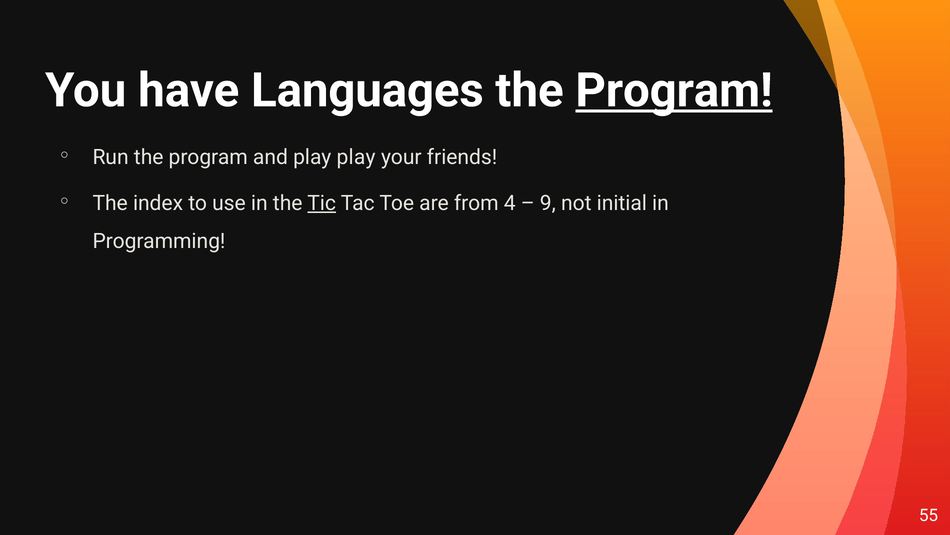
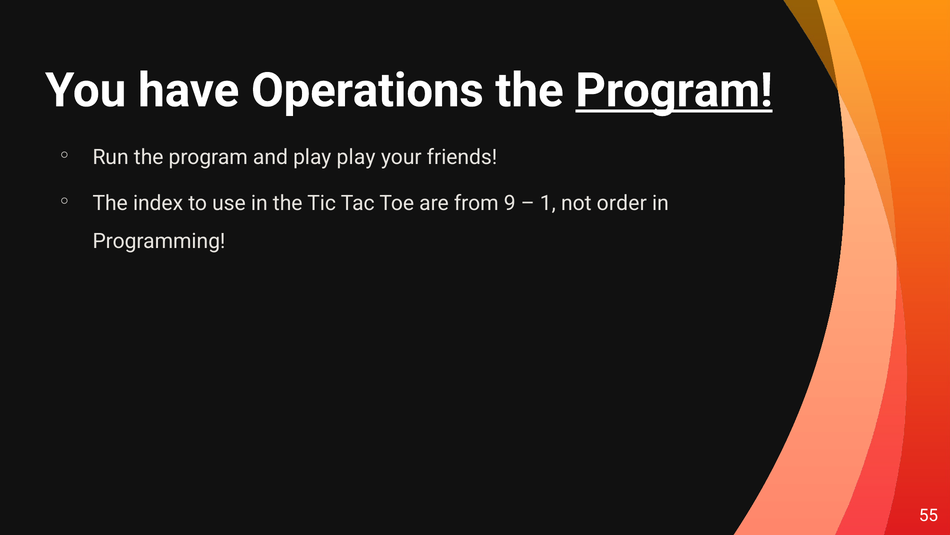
Languages: Languages -> Operations (367, 90)
Tic underline: present -> none (322, 203)
4: 4 -> 9 (510, 203)
9: 9 -> 1 (548, 203)
initial: initial -> order (622, 203)
